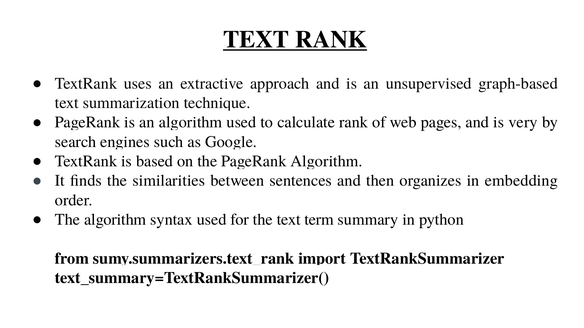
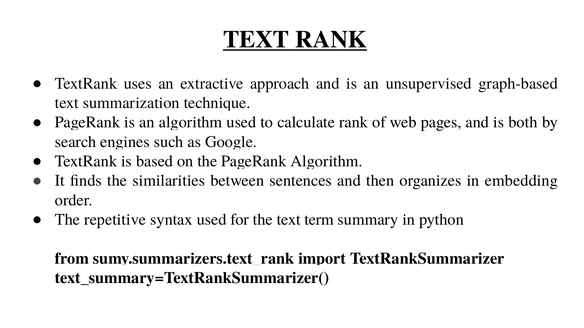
very: very -> both (523, 122)
The algorithm: algorithm -> repetitive (115, 220)
